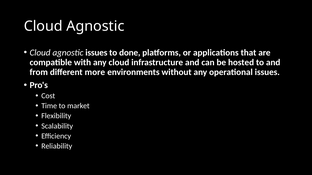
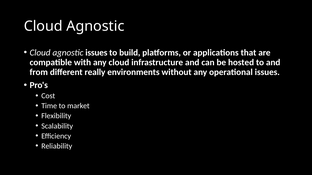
done: done -> build (130, 53)
more: more -> really (95, 72)
